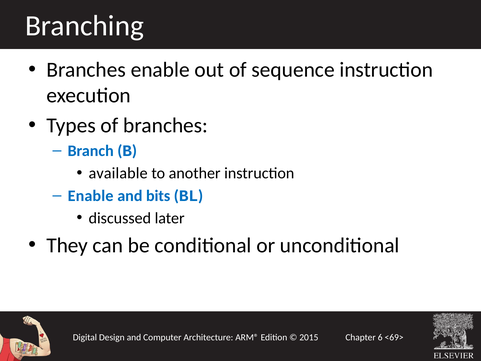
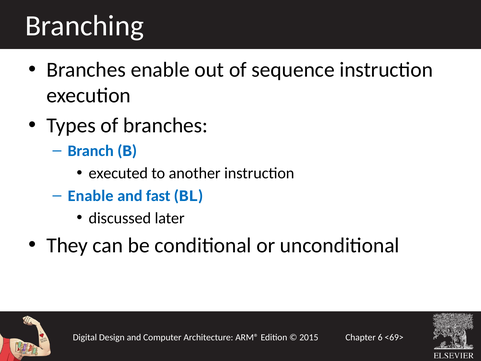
available: available -> executed (118, 173)
bits: bits -> fast (158, 196)
